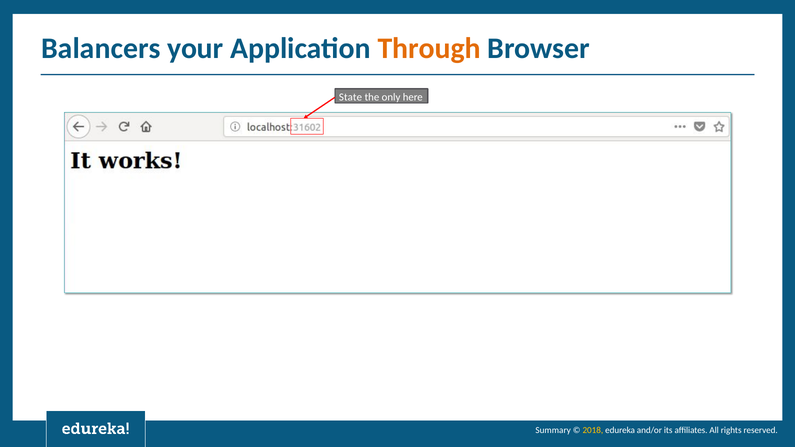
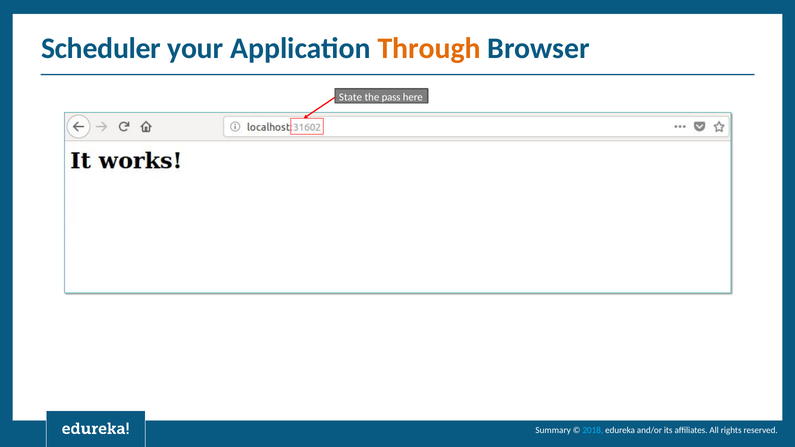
Balancers: Balancers -> Scheduler (101, 49)
only: only -> pass (391, 97)
2018 colour: yellow -> light blue (593, 431)
